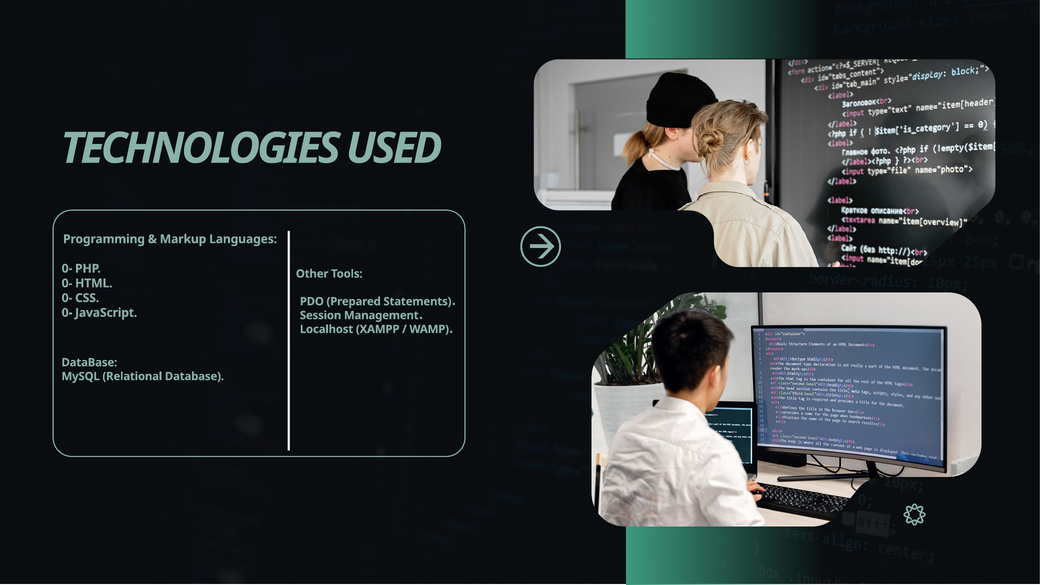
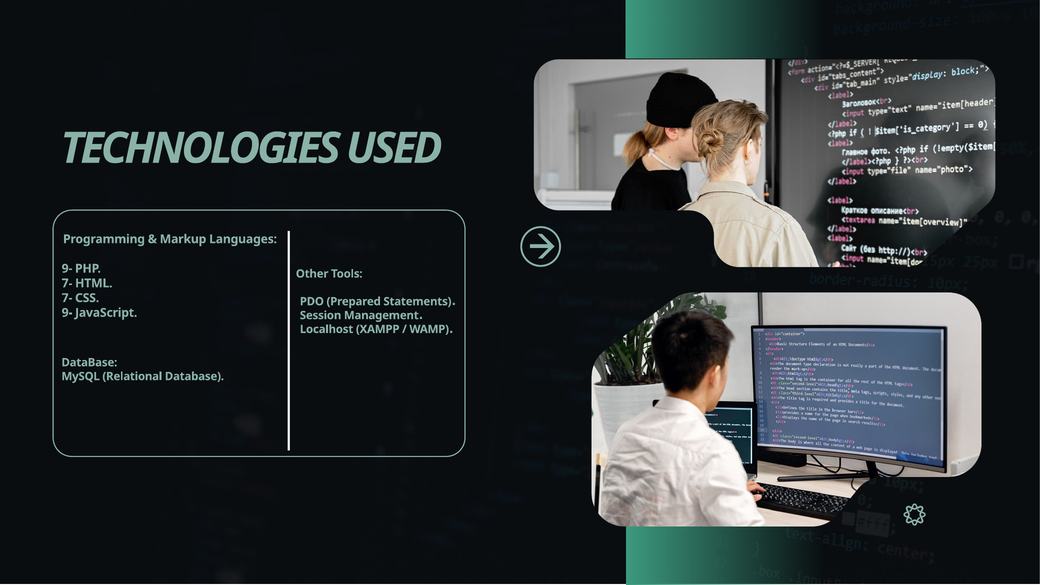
0-: 0- -> 9- (67, 269)
0-: 0- -> 7- (67, 283)
0-: 0- -> 7- (67, 298)
0-: 0- -> 9- (67, 313)
